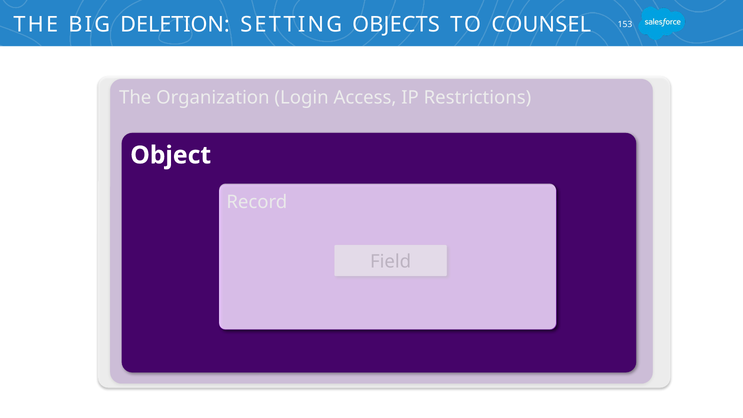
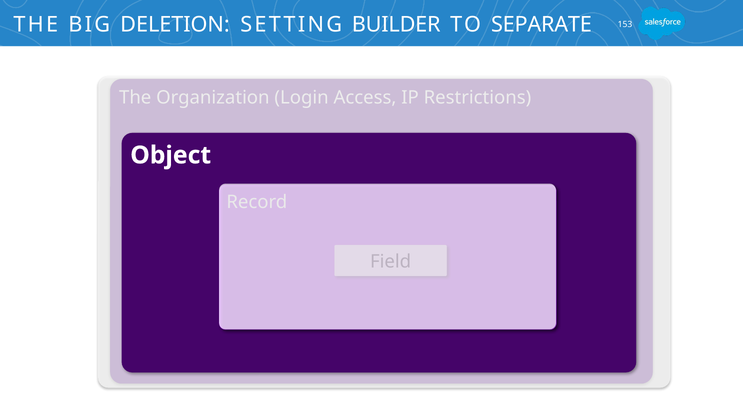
OBJECTS: OBJECTS -> BUILDER (396, 25)
COUNSEL: COUNSEL -> SEPARATE (541, 25)
